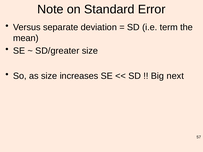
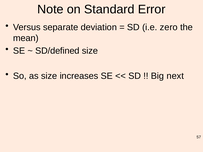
term: term -> zero (169, 27)
SD/greater: SD/greater -> SD/defined (57, 51)
